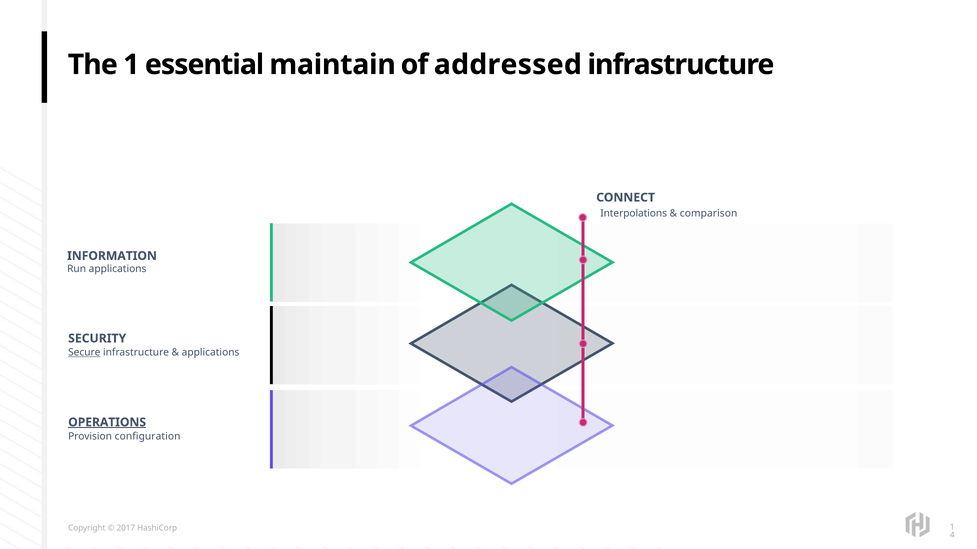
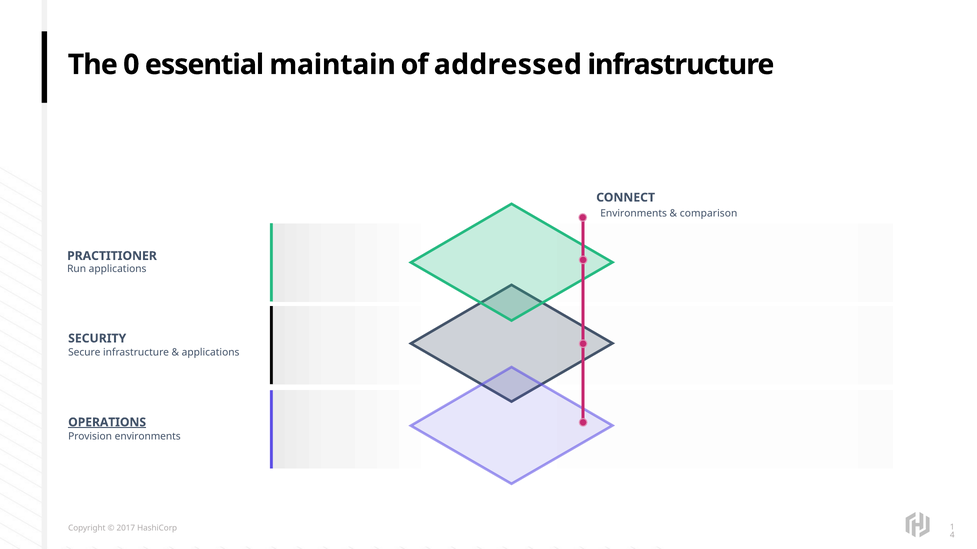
The 1: 1 -> 0 (131, 65)
Interpolations: Interpolations -> Environments (634, 214)
INFORMATION: INFORMATION -> PRACTITIONER (112, 256)
Secure underline: present -> none (84, 353)
Provision configuration: configuration -> environments (148, 437)
